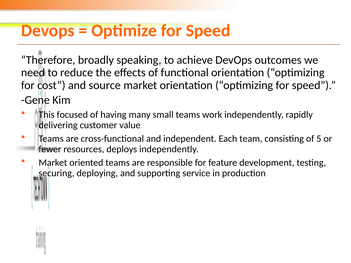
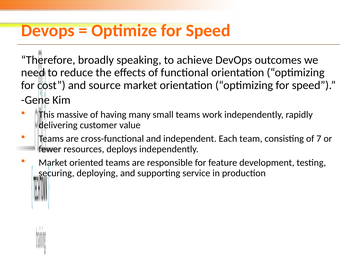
focused: focused -> massive (72, 115)
5: 5 -> 7 (319, 139)
